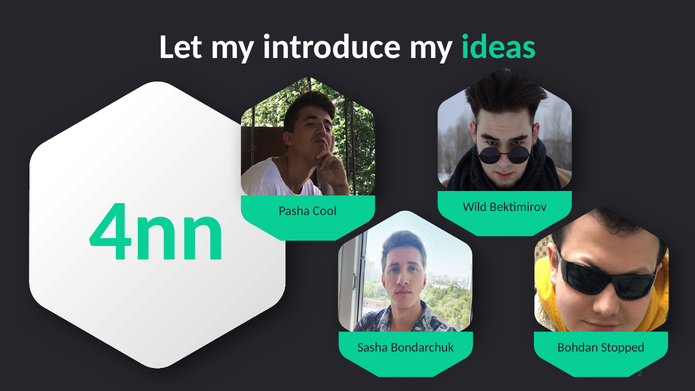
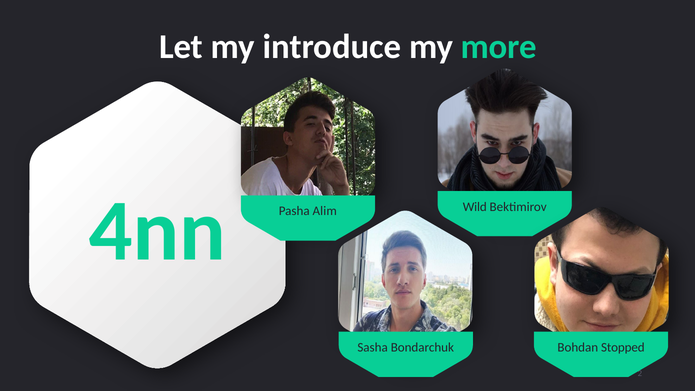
ideas: ideas -> more (499, 47)
Cool: Cool -> Alim (325, 211)
